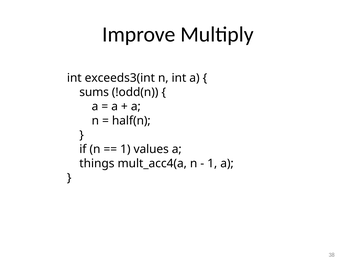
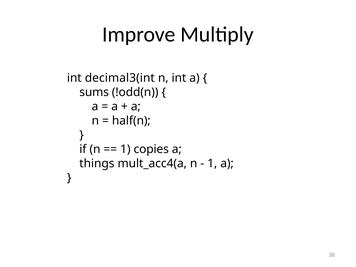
exceeds3(int: exceeds3(int -> decimal3(int (120, 78)
values: values -> copies (151, 149)
